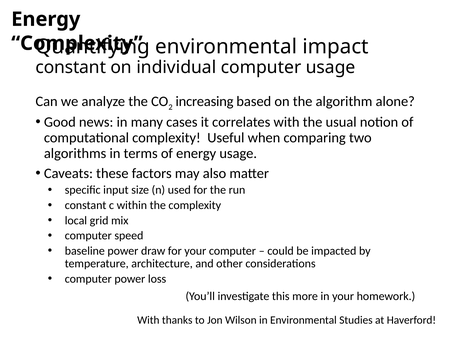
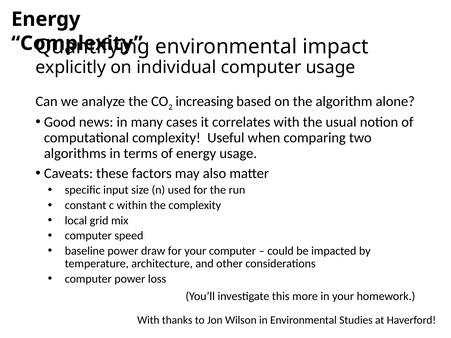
constant: constant -> explicitly (71, 67)
